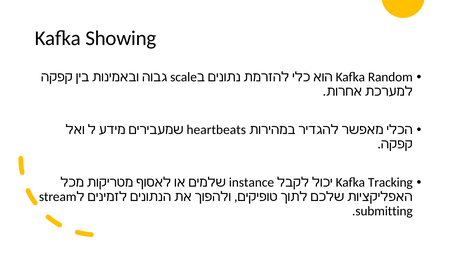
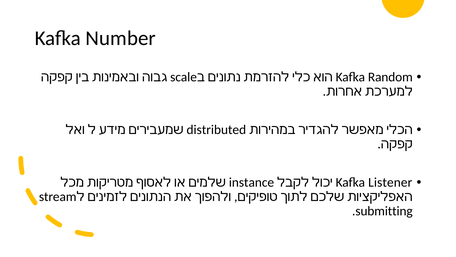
Showing: Showing -> Number (121, 38)
heartbeats: heartbeats -> distributed (216, 130)
Tracking: Tracking -> Listener (390, 182)
